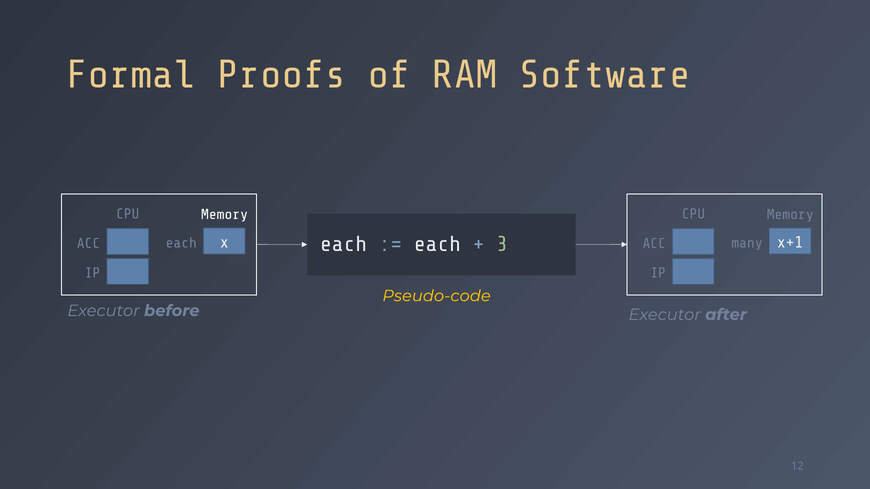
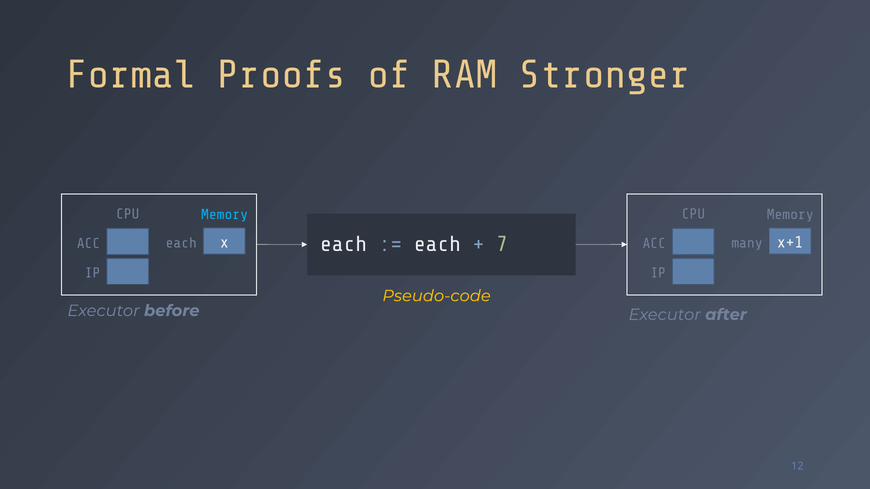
Software: Software -> Stronger (605, 75)
Memory colour: white -> light blue (225, 215)
3: 3 -> 7 (502, 244)
